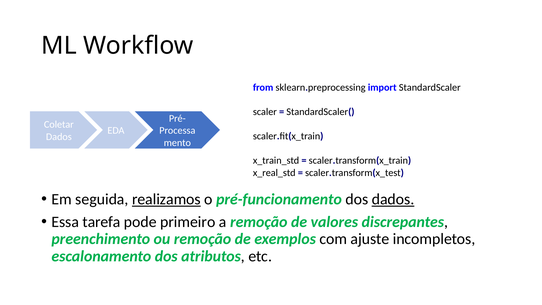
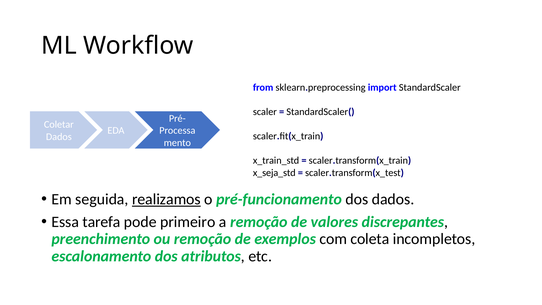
x_real_std: x_real_std -> x_seja_std (274, 173)
dados underline: present -> none (393, 199)
ajuste: ajuste -> coleta (370, 239)
